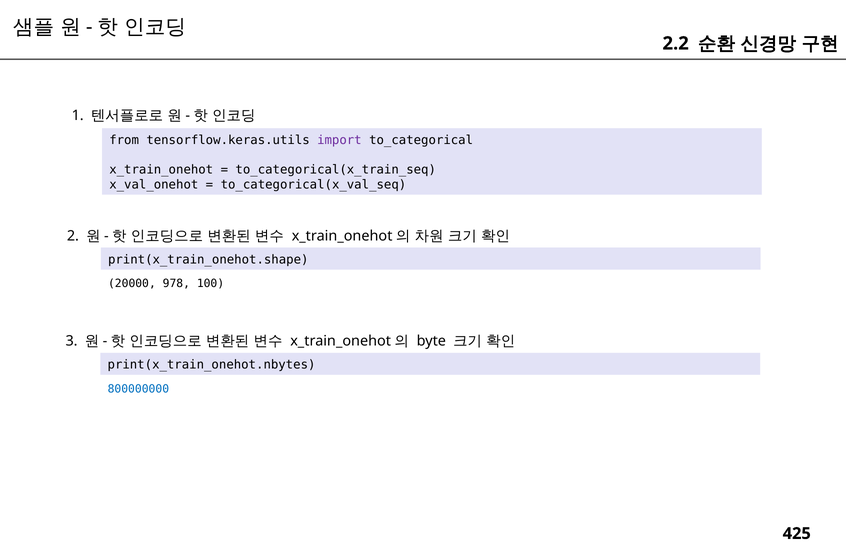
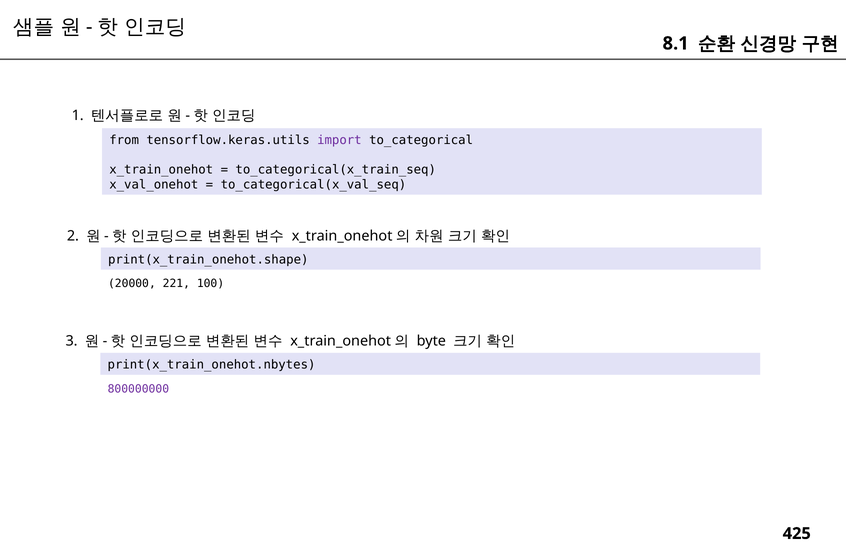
2.2: 2.2 -> 8.1 (676, 43)
978: 978 -> 221 (176, 284)
800000000 colour: blue -> purple (138, 389)
